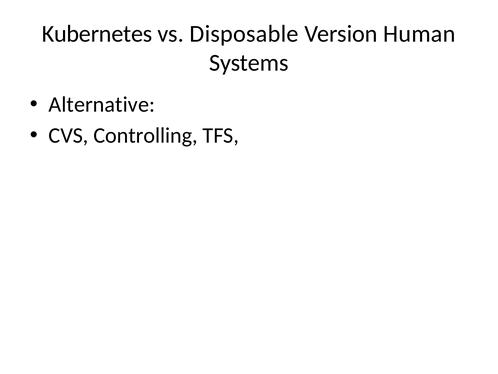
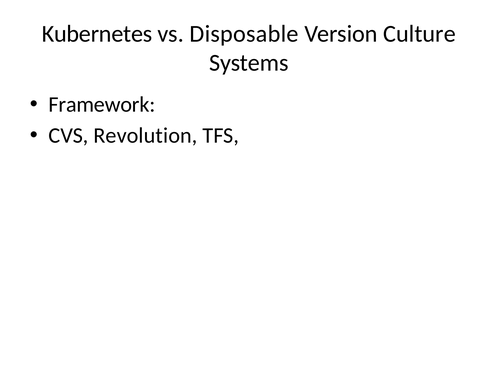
Human: Human -> Culture (419, 34)
Alternative: Alternative -> Framework (102, 104)
Controlling: Controlling -> Revolution (145, 135)
